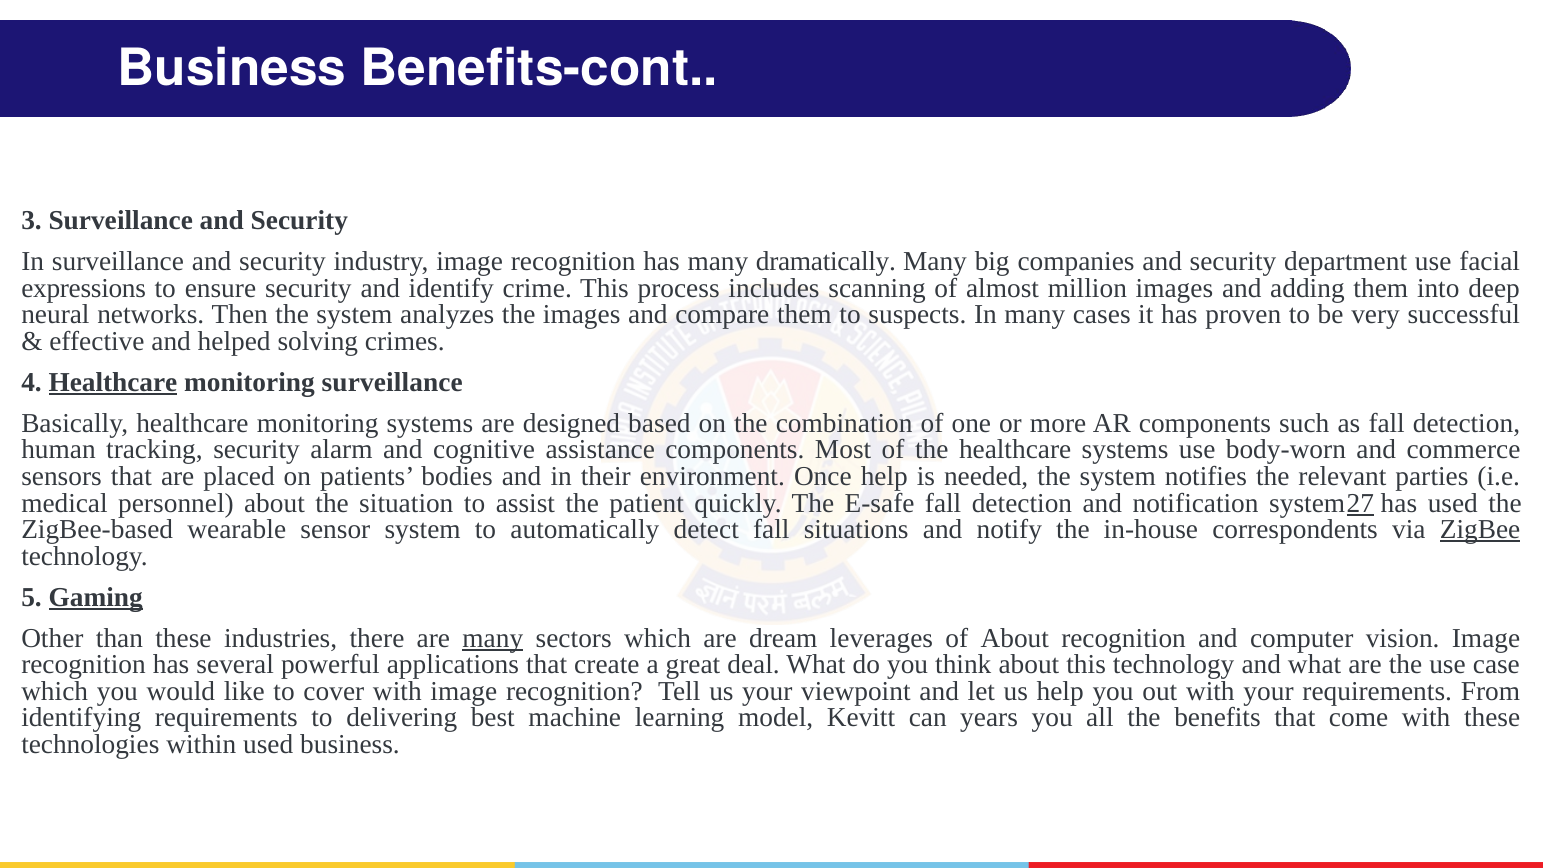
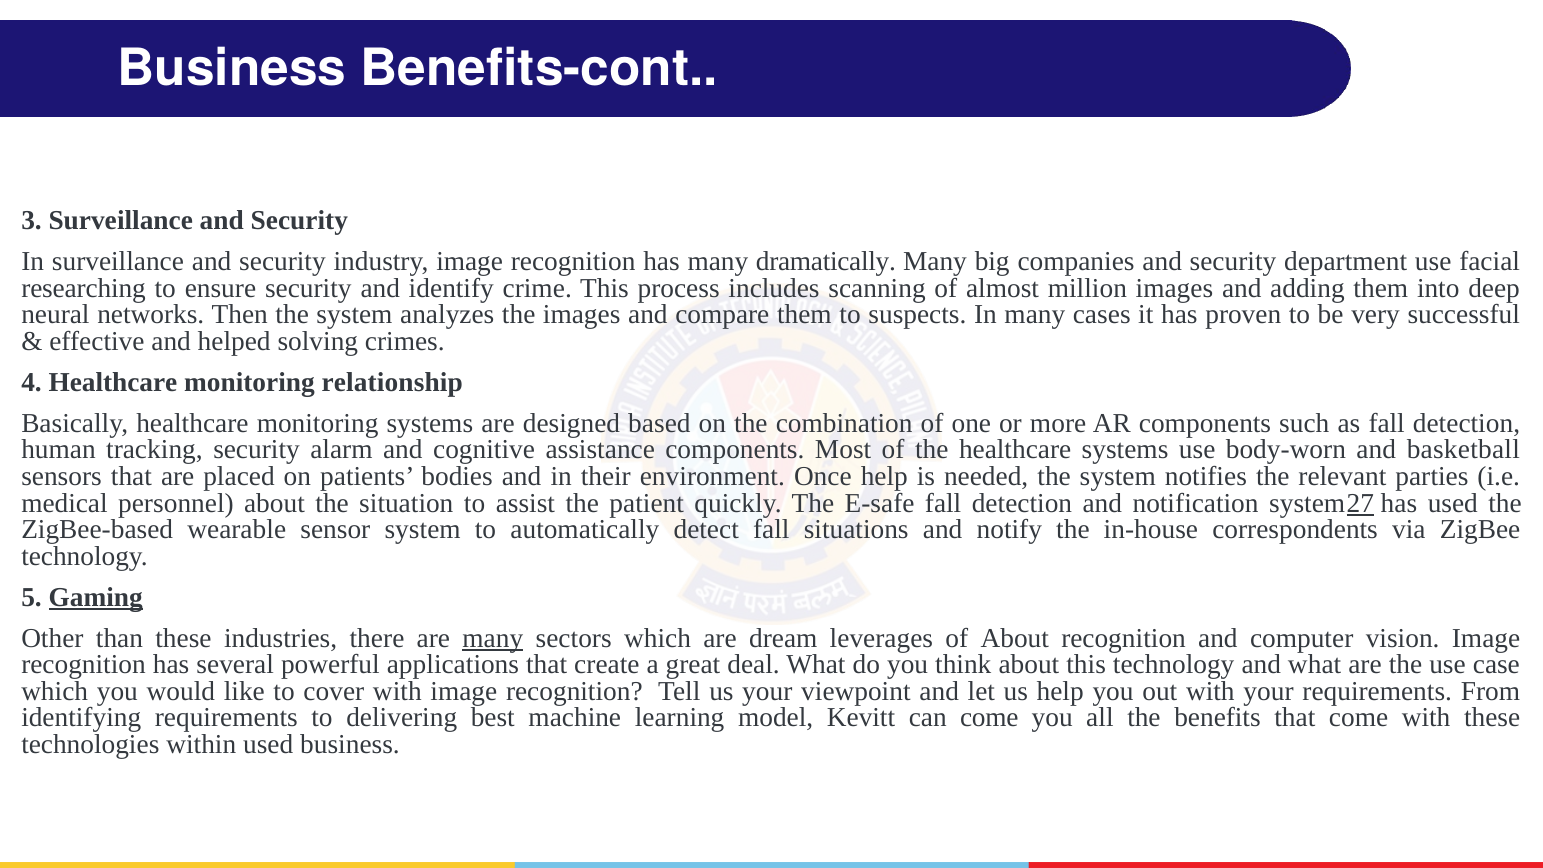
expressions: expressions -> researching (84, 288)
Healthcare underline: present -> none (113, 382)
monitoring surveillance: surveillance -> relationship (392, 382)
commerce: commerce -> basketball (1463, 450)
ZigBee underline: present -> none (1480, 530)
can years: years -> come (989, 718)
